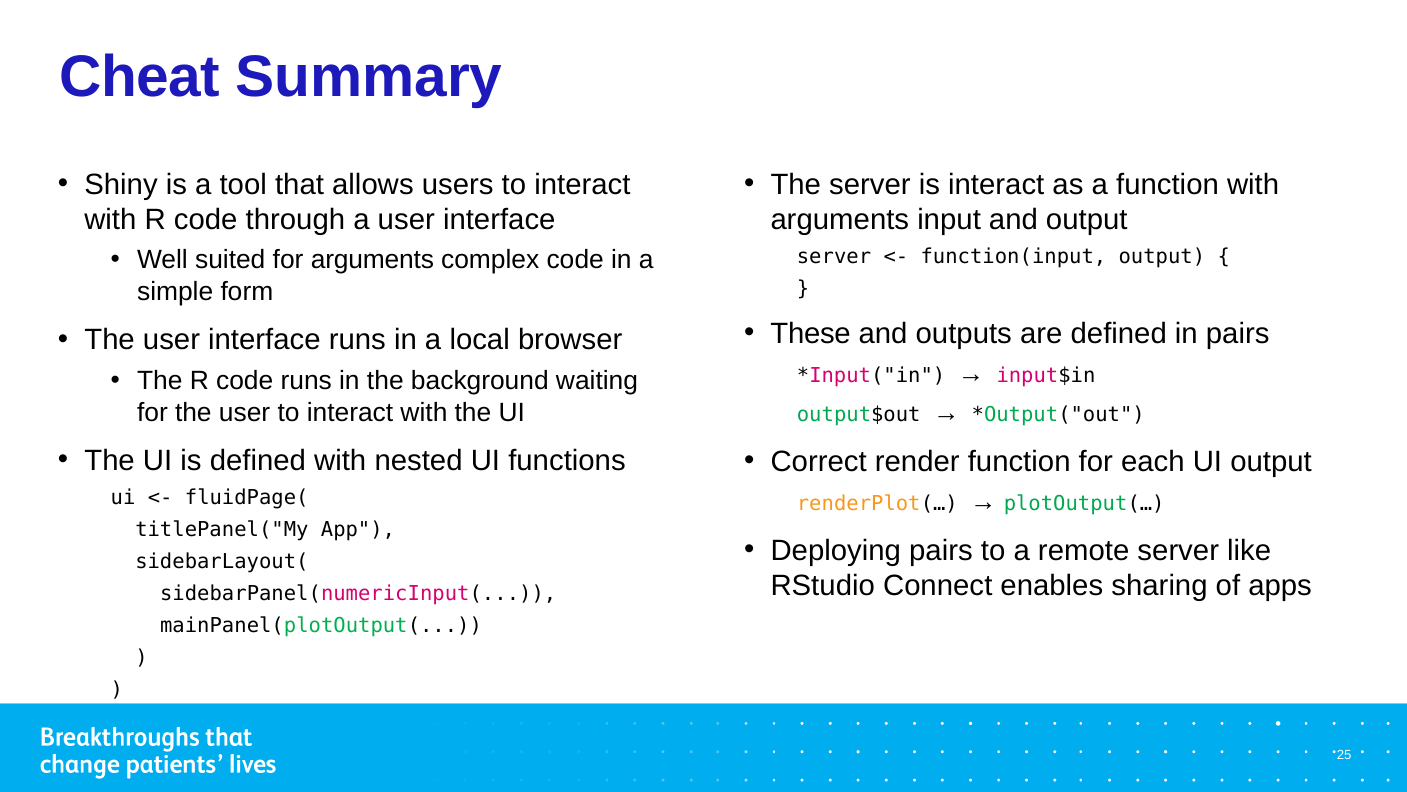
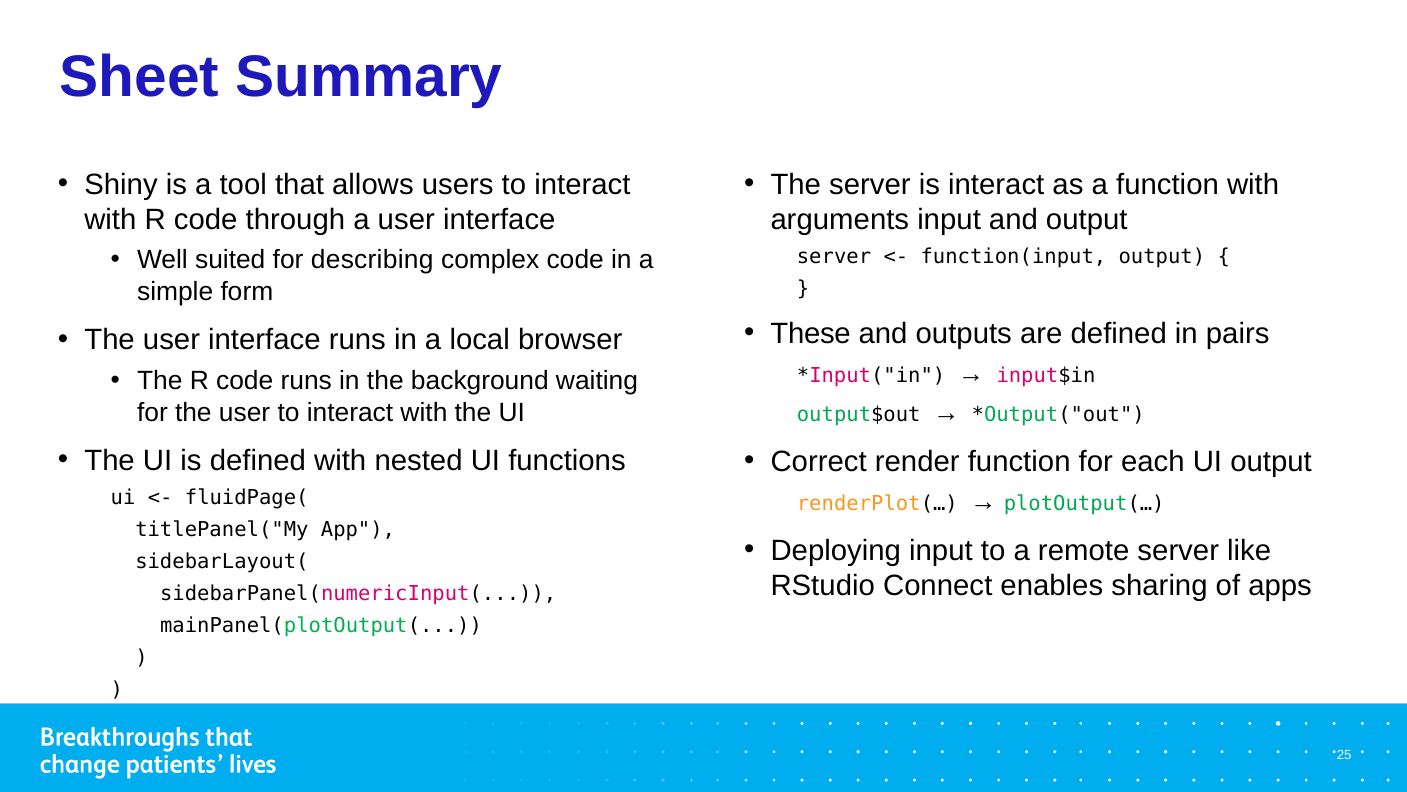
Cheat: Cheat -> Sheet (140, 77)
for arguments: arguments -> describing (372, 260)
Deploying pairs: pairs -> input (941, 550)
